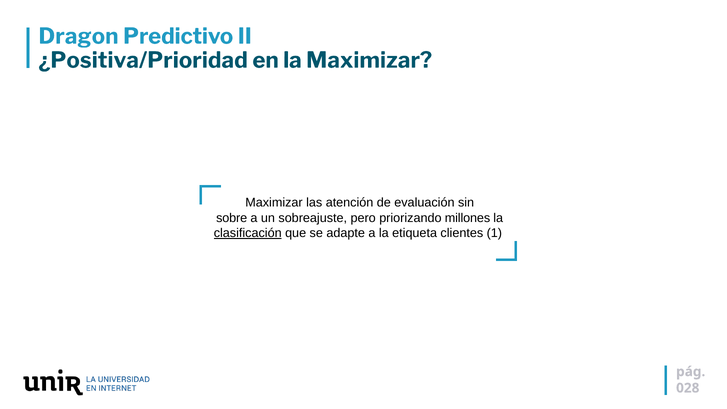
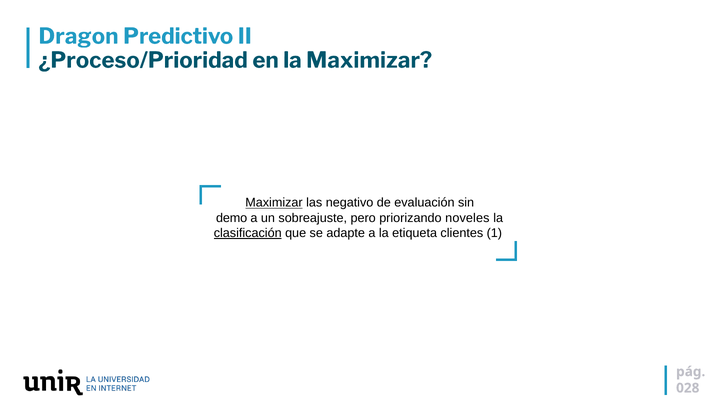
¿Positiva/Prioridad: ¿Positiva/Prioridad -> ¿Proceso/Prioridad (143, 60)
Maximizar underline: none -> present (274, 203)
atención: atención -> negativo (350, 203)
sobre: sobre -> demo (232, 218)
millones: millones -> noveles (467, 218)
